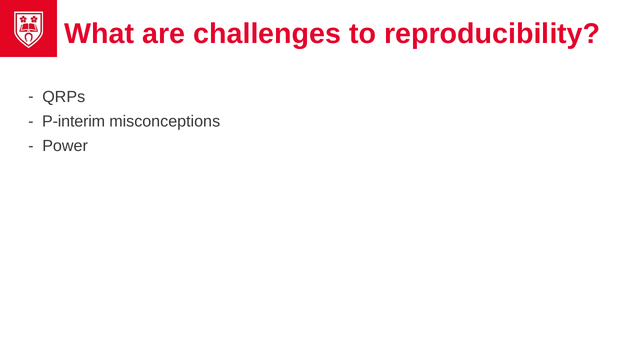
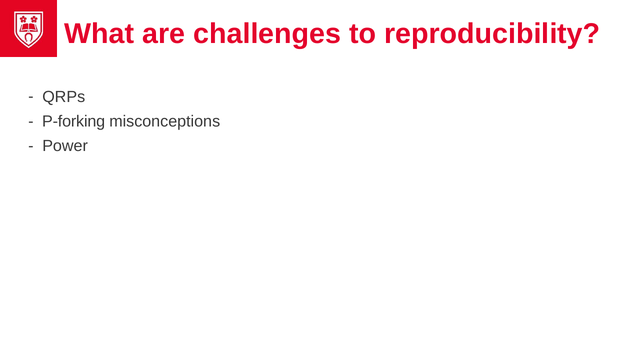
P-interim: P-interim -> P-forking (74, 122)
